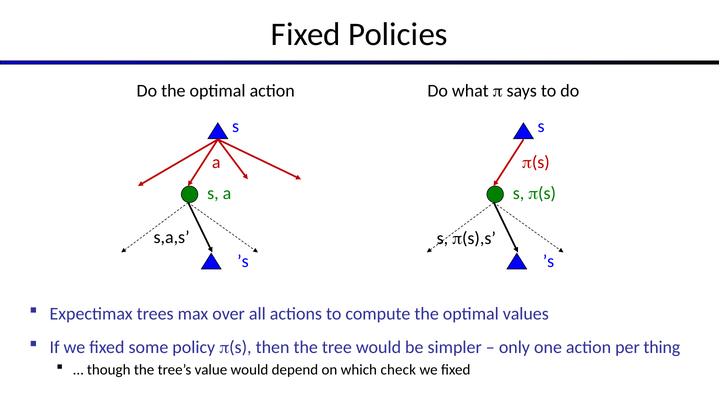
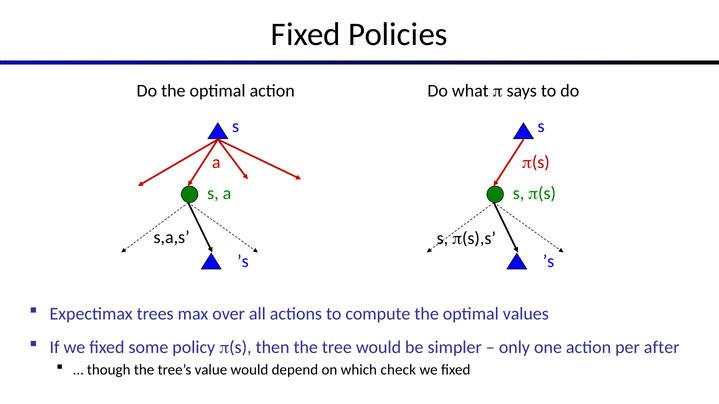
thing: thing -> after (662, 348)
